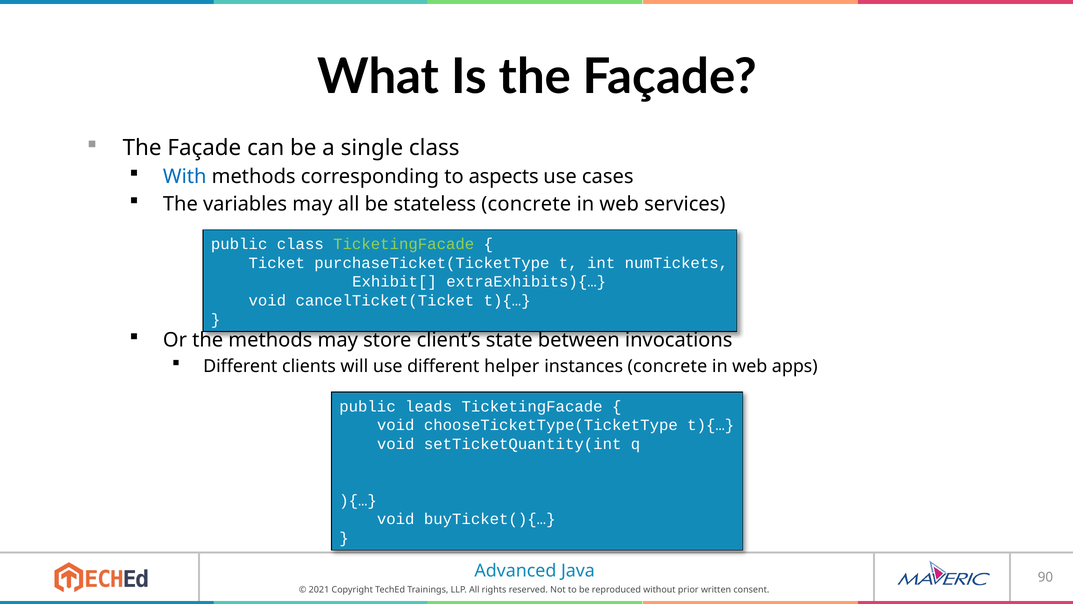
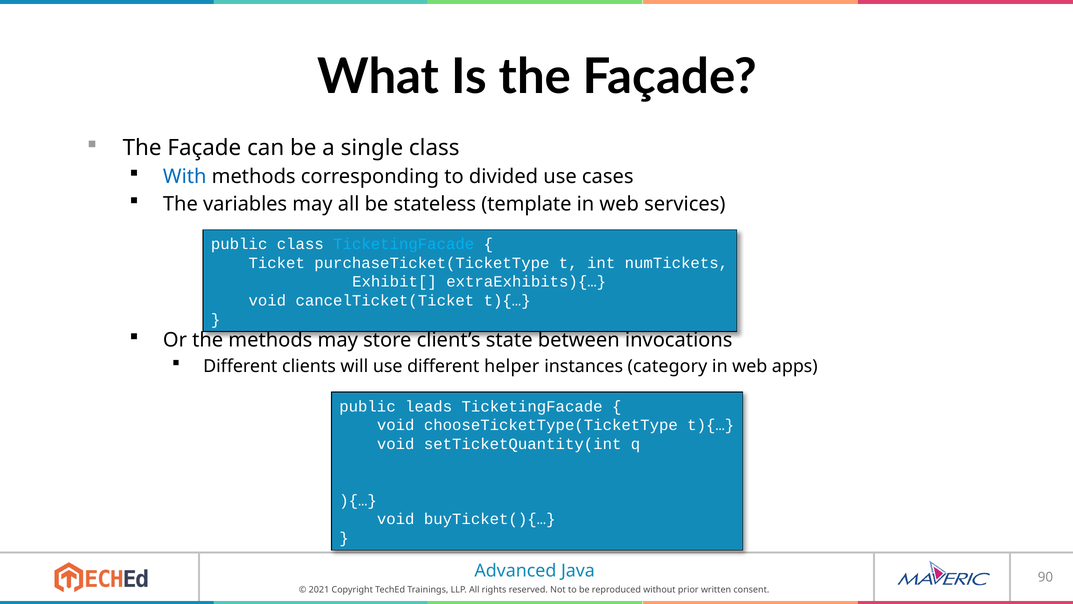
aspects: aspects -> divided (504, 176)
stateless concrete: concrete -> template (526, 204)
TicketingFacade colour: light green -> light blue (404, 244)
instances concrete: concrete -> category (667, 366)
